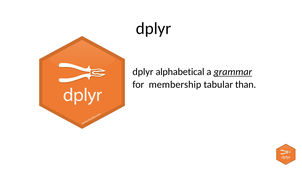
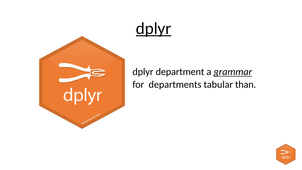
dplyr underline: none -> present (154, 28)
alphabetical: alphabetical -> department (180, 72)
membership: membership -> departments (175, 84)
